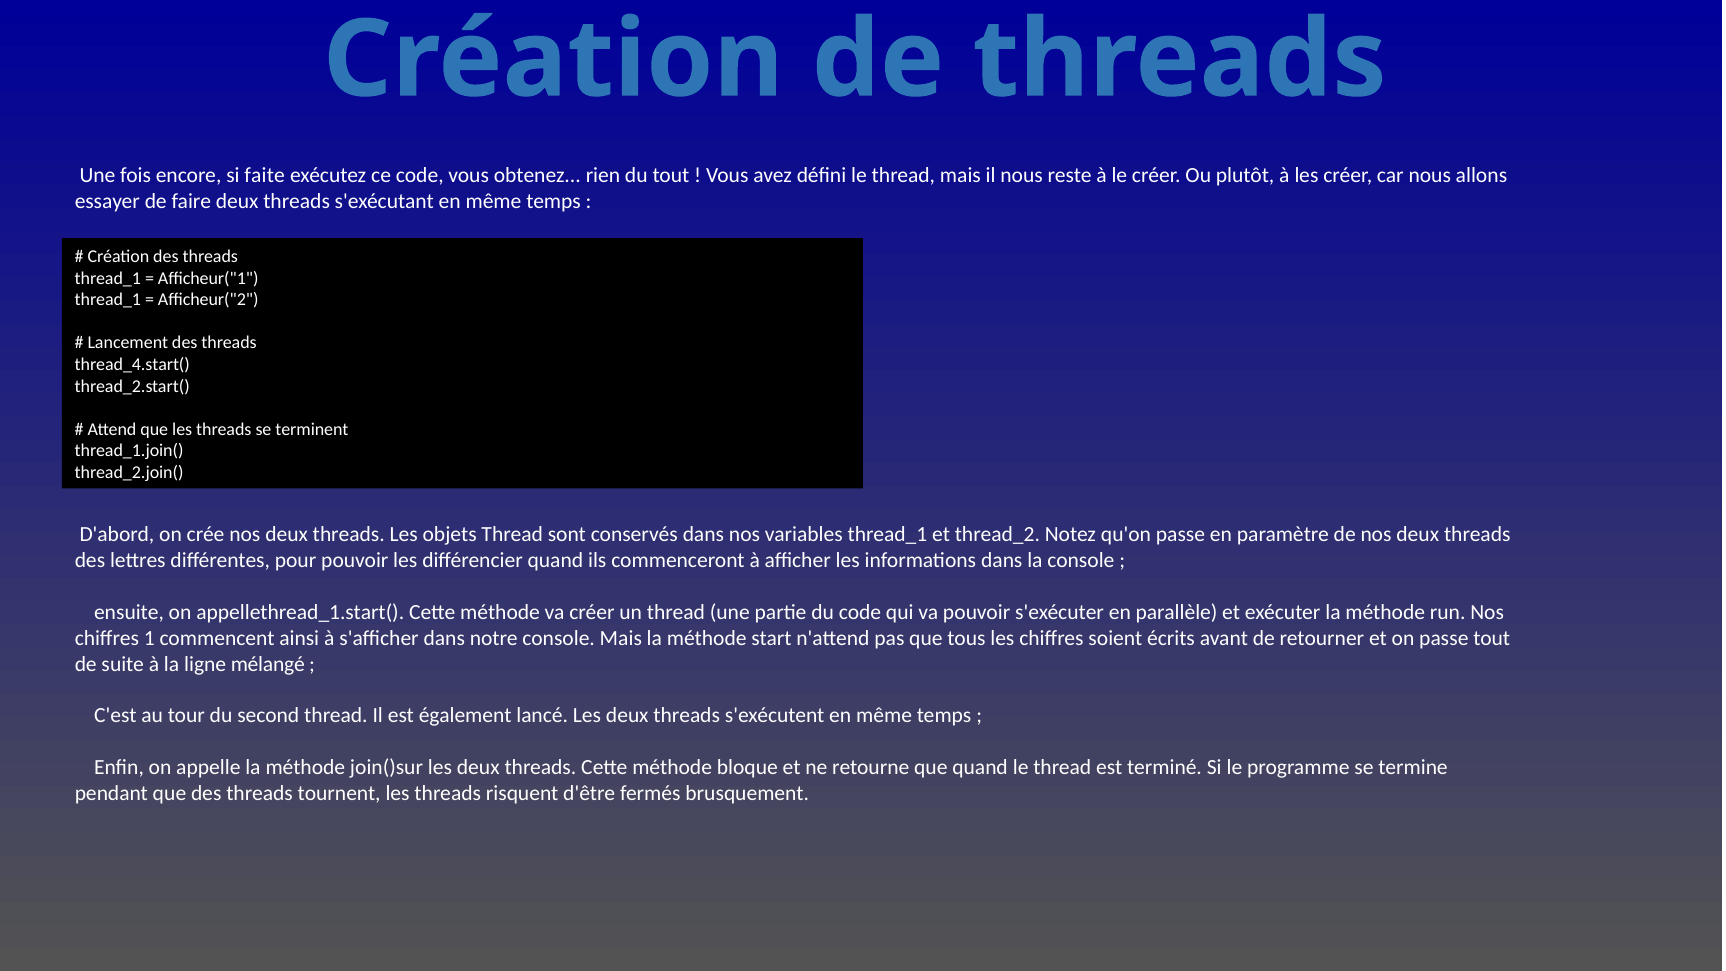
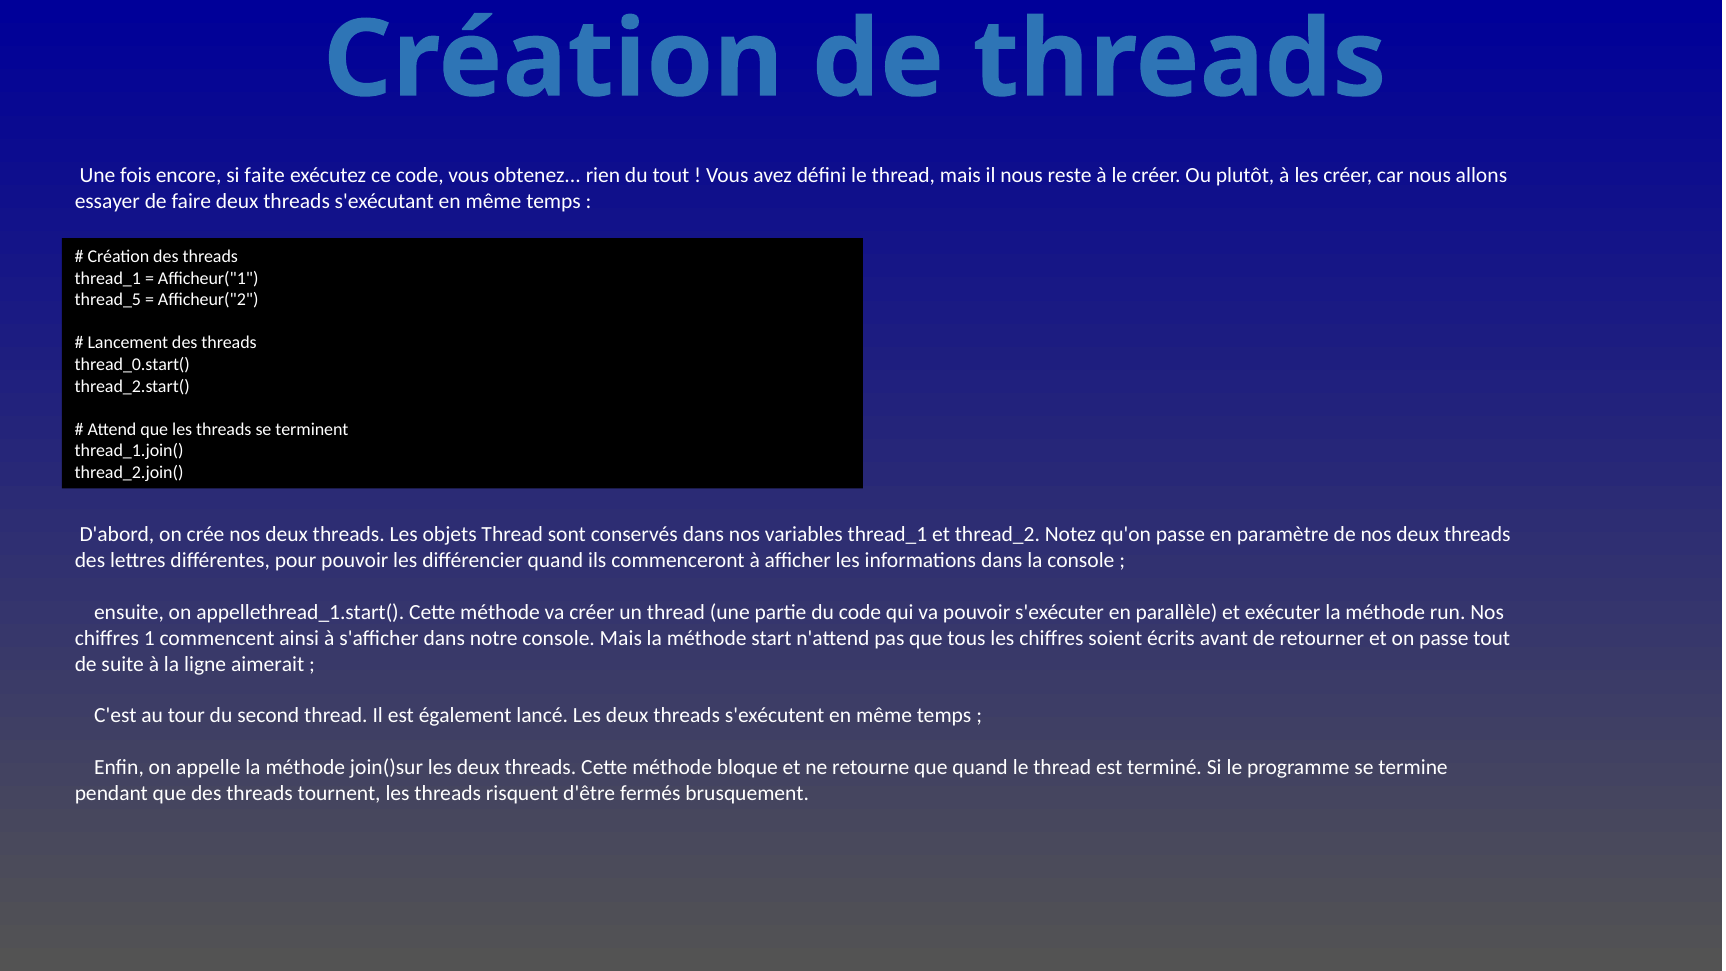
thread_1: thread_1 -> thread_5 (108, 300)
thread_4.start(: thread_4.start( -> thread_0.start( (132, 364)
mélangé: mélangé -> aimerait (268, 664)
